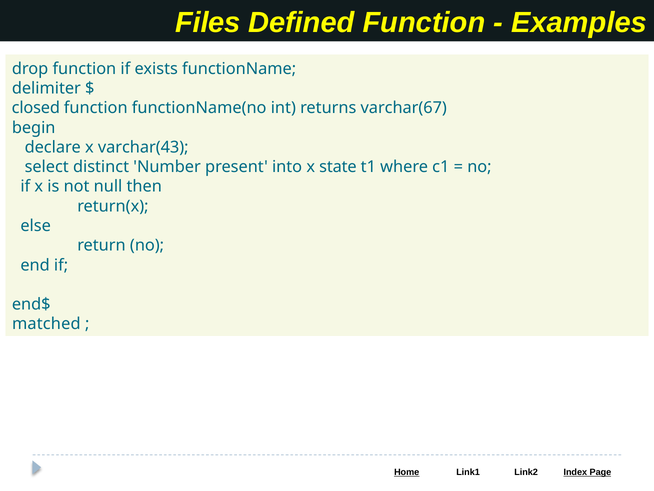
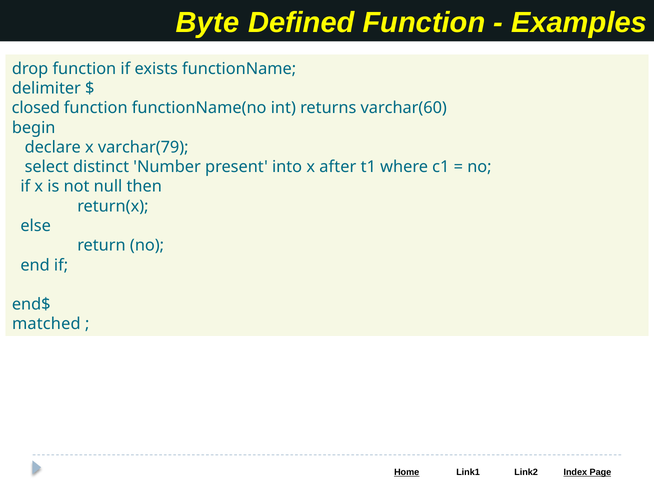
Files: Files -> Byte (208, 23)
varchar(67: varchar(67 -> varchar(60 (404, 108)
varchar(43: varchar(43 -> varchar(79 (143, 147)
state: state -> after (338, 167)
